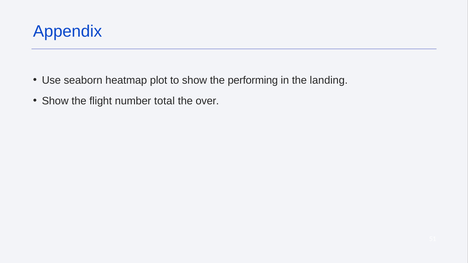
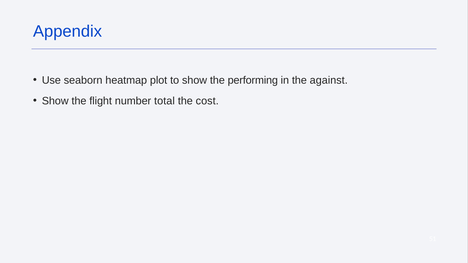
landing: landing -> against (329, 80)
over: over -> cost (207, 101)
